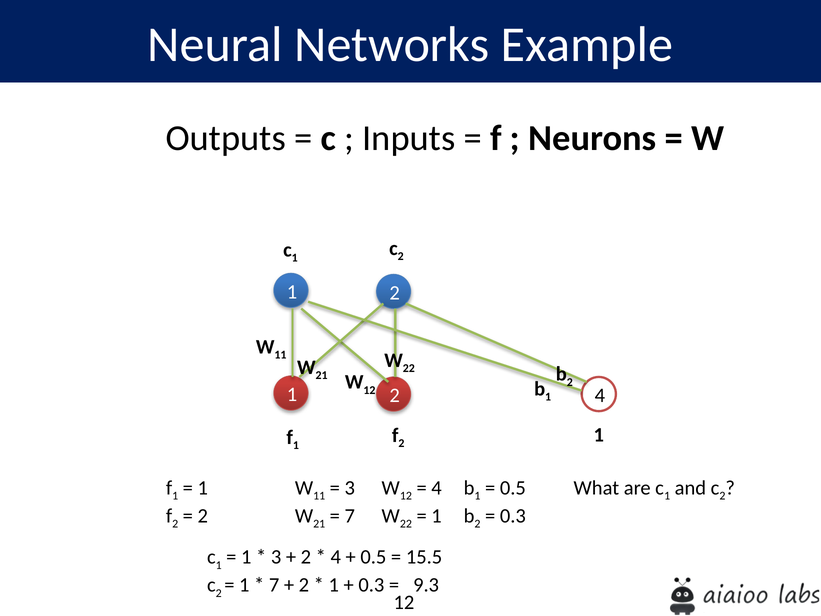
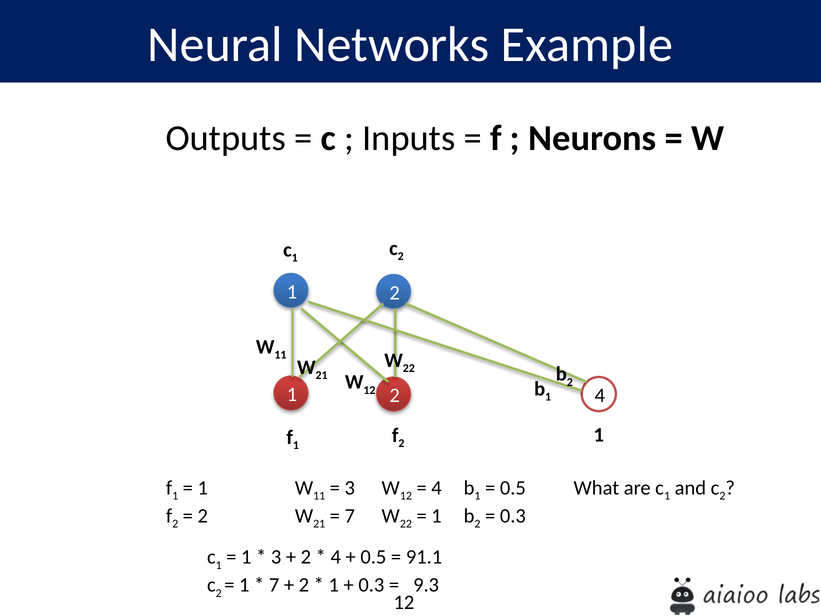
15.5: 15.5 -> 91.1 (424, 557)
